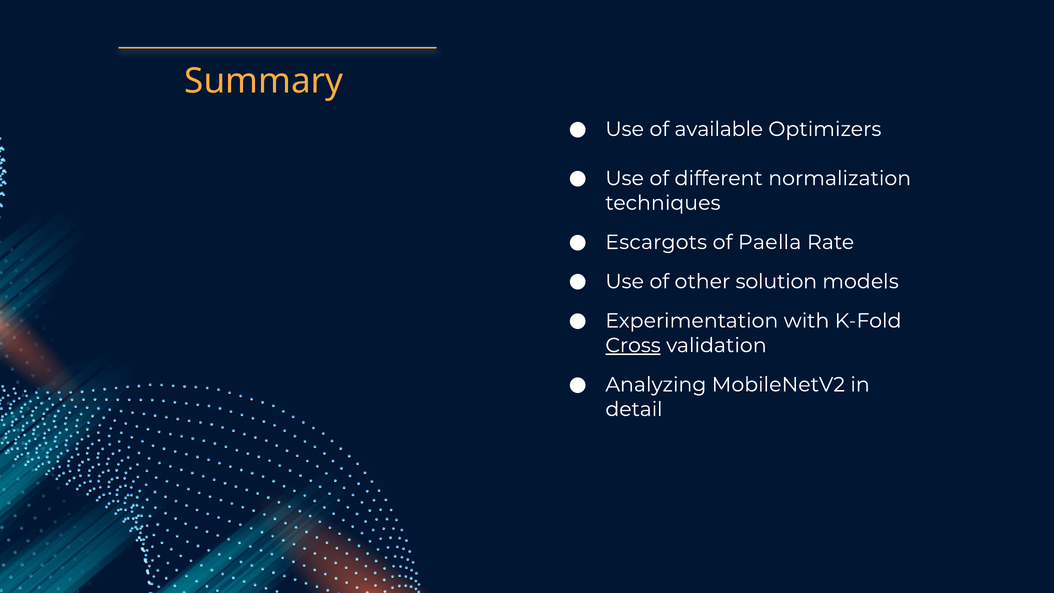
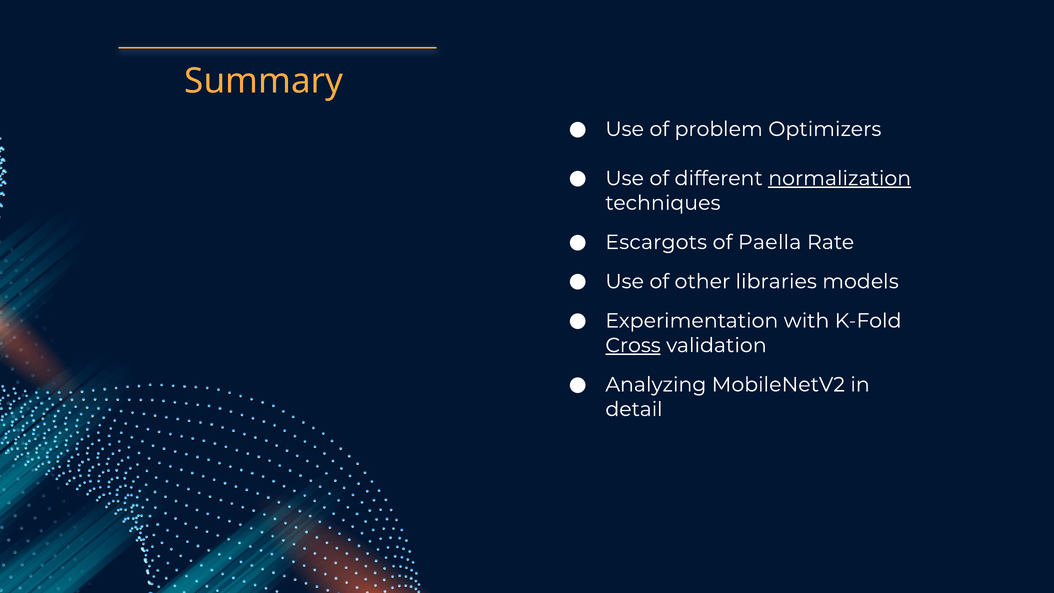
available: available -> problem (719, 129)
normalization underline: none -> present (840, 178)
solution: solution -> libraries (776, 281)
